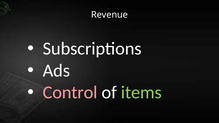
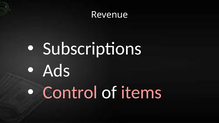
items colour: light green -> pink (141, 93)
